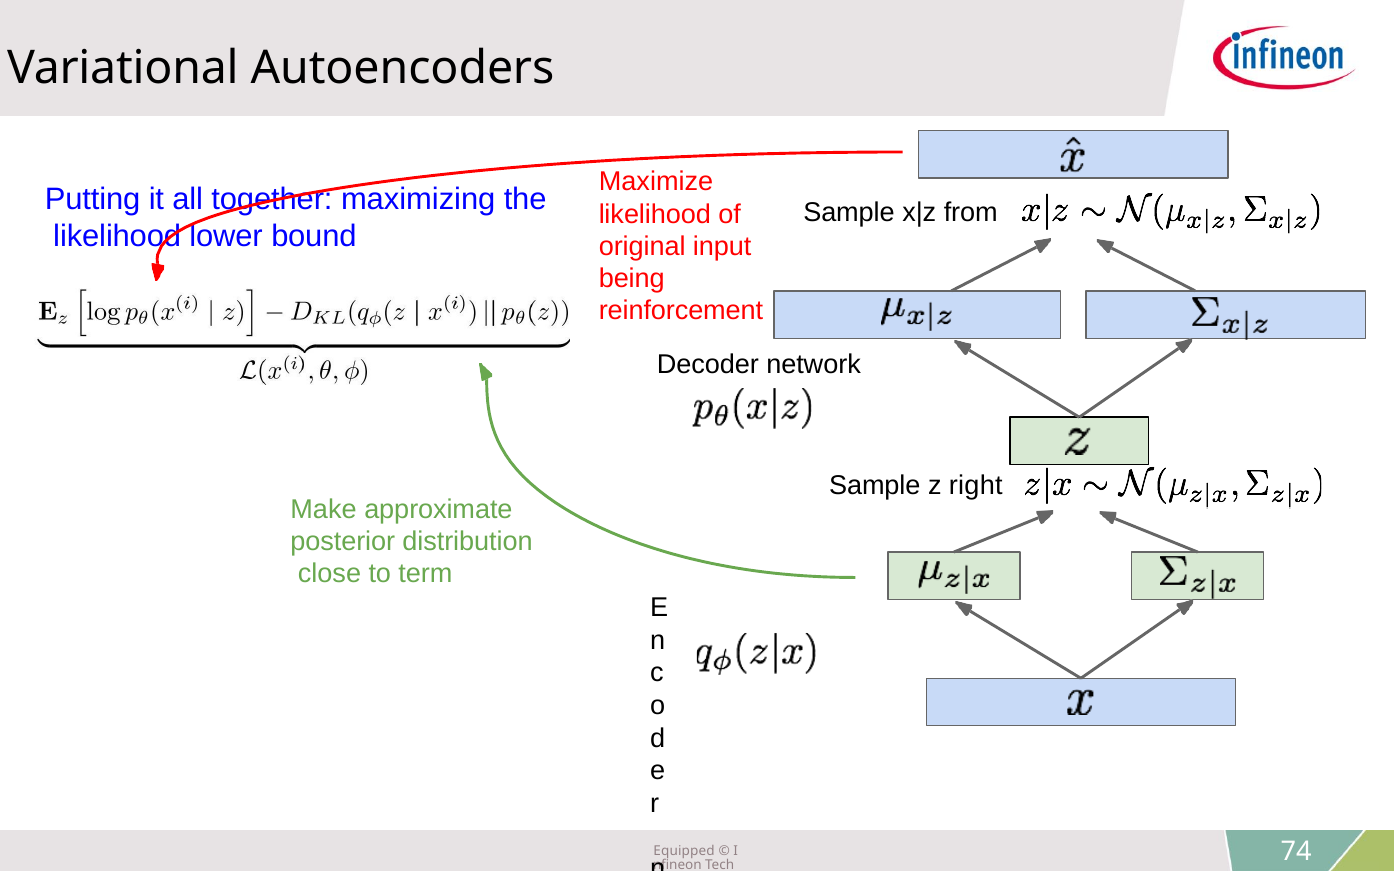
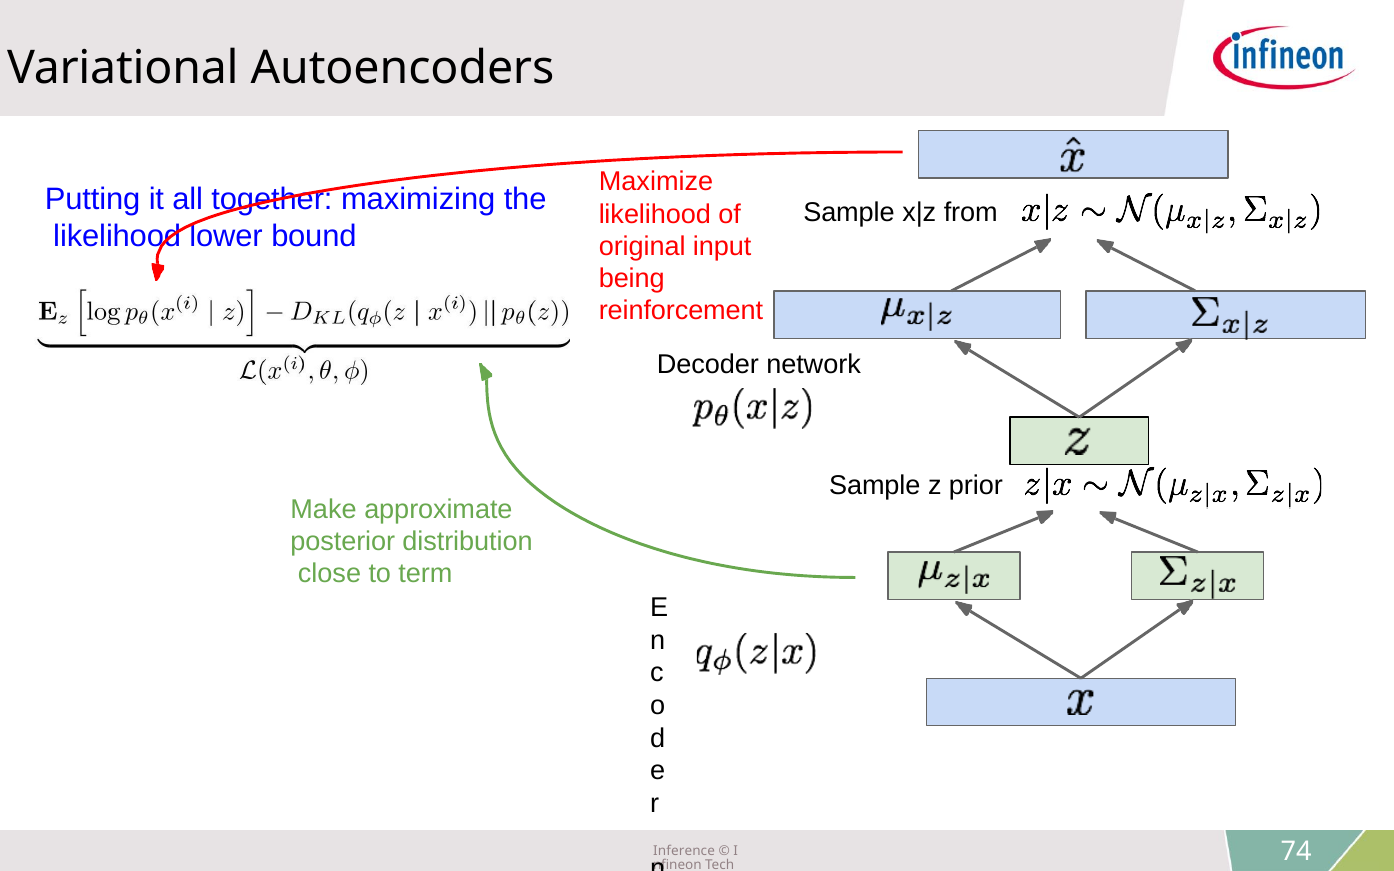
right: right -> prior (976, 485)
Equipped: Equipped -> Inference (684, 852)
